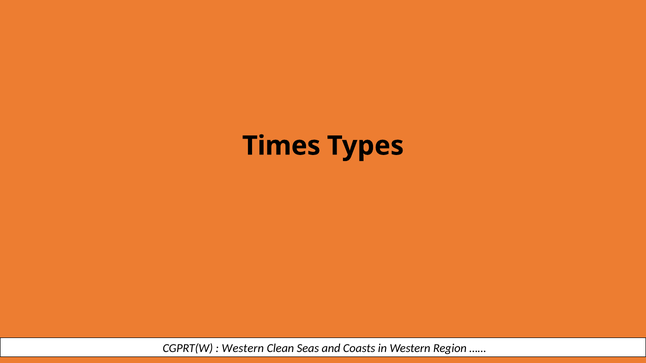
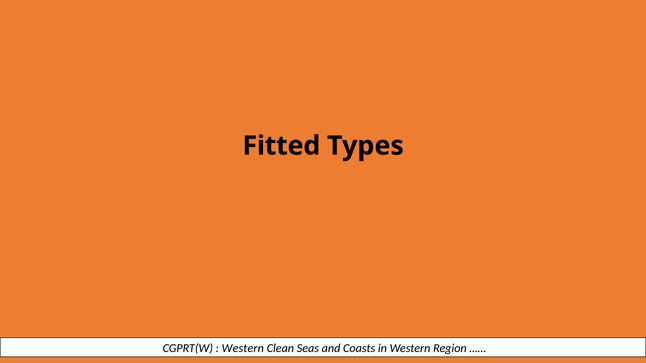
Times: Times -> Fitted (281, 146)
